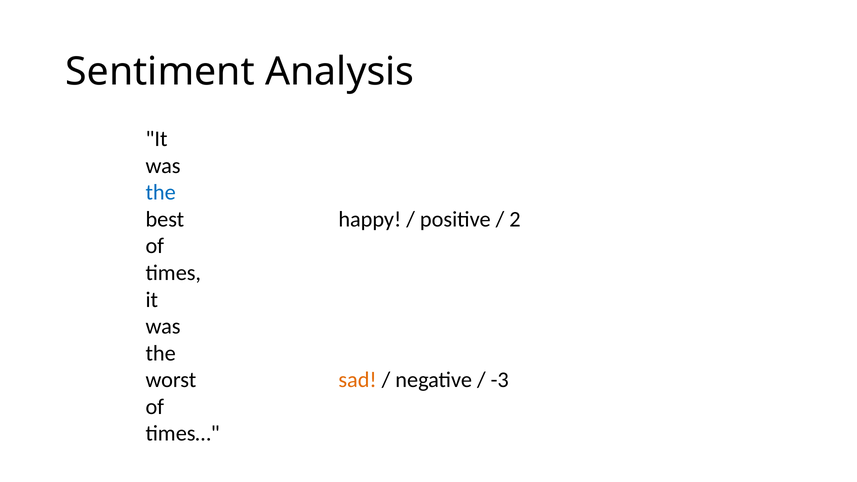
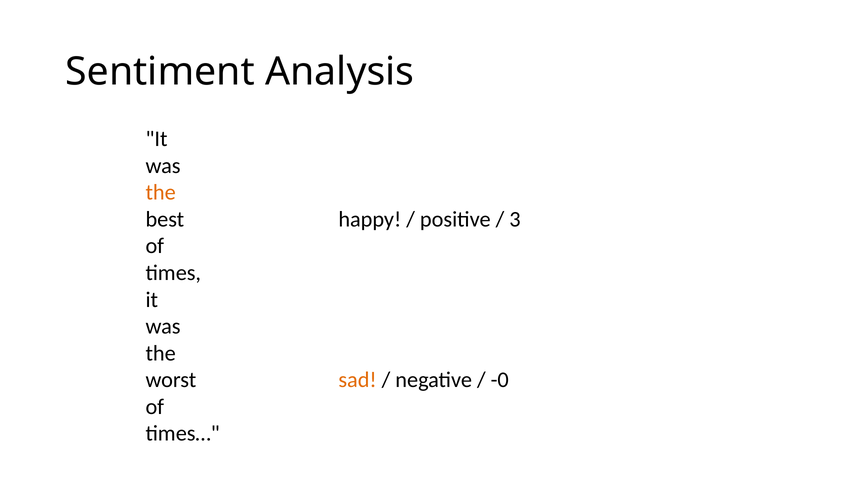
the colour: blue -> orange (161, 193)
2: 2 -> 3 (515, 219)
-3: -3 -> -0 (500, 380)
